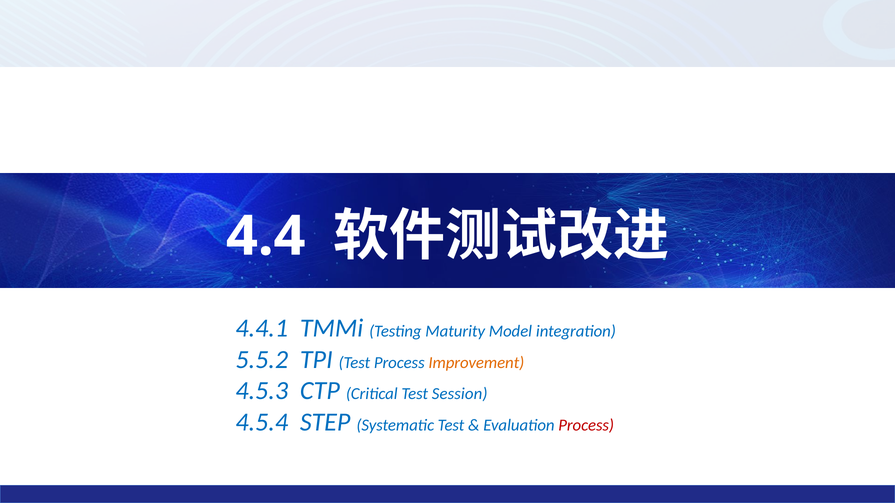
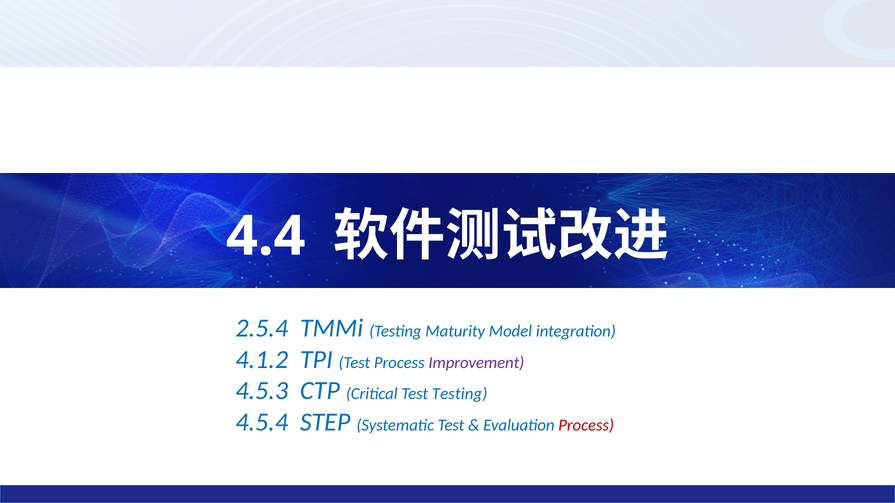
4.4.1: 4.4.1 -> 2.5.4 (262, 328)
5.5.2: 5.5.2 -> 4.1.2 (262, 360)
Improvement colour: orange -> purple (476, 363)
Test Session: Session -> Testing (460, 394)
